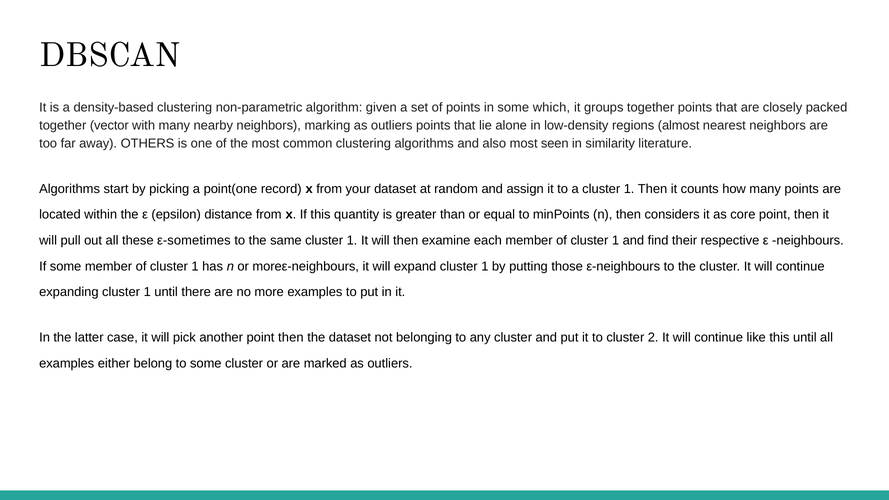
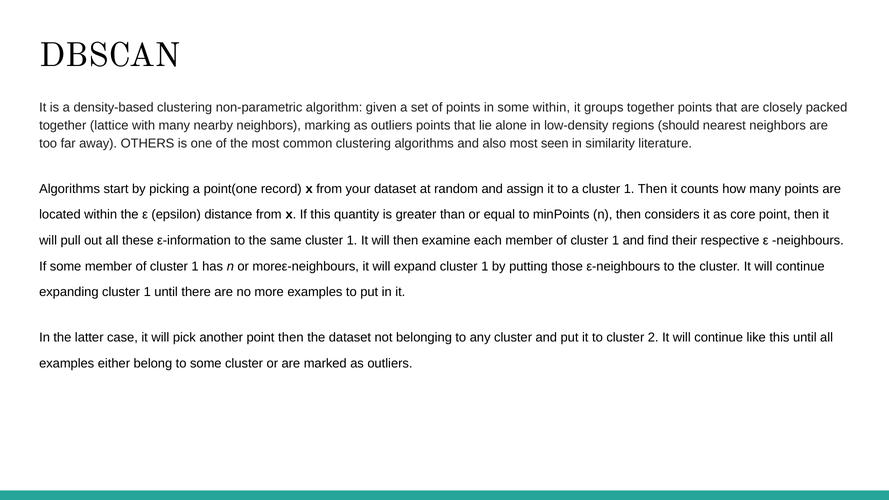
some which: which -> within (551, 108)
vector: vector -> lattice (109, 126)
almost: almost -> should (679, 126)
ε-sometimes: ε-sometimes -> ε-information (194, 241)
